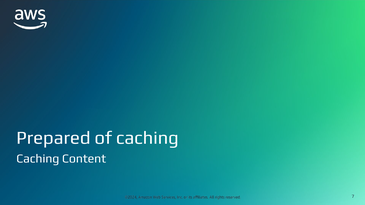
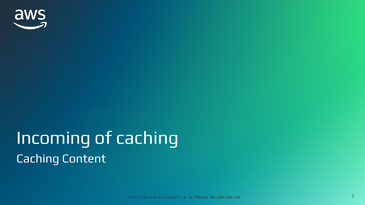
Prepared: Prepared -> Incoming (54, 138)
